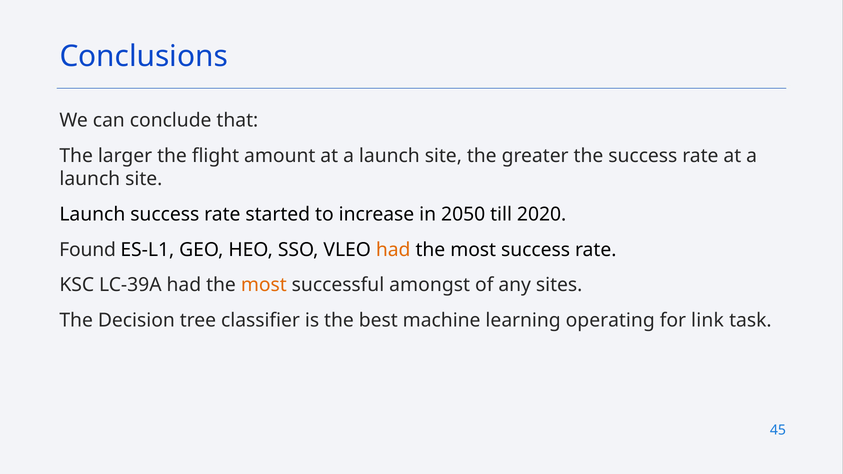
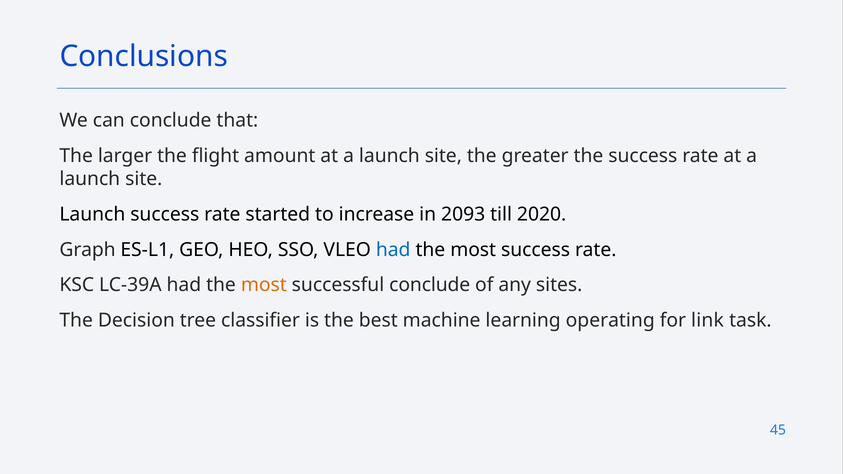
2050: 2050 -> 2093 (463, 214)
Found: Found -> Graph (88, 250)
had colour: orange -> blue (393, 250)
successful amongst: amongst -> conclude (430, 285)
